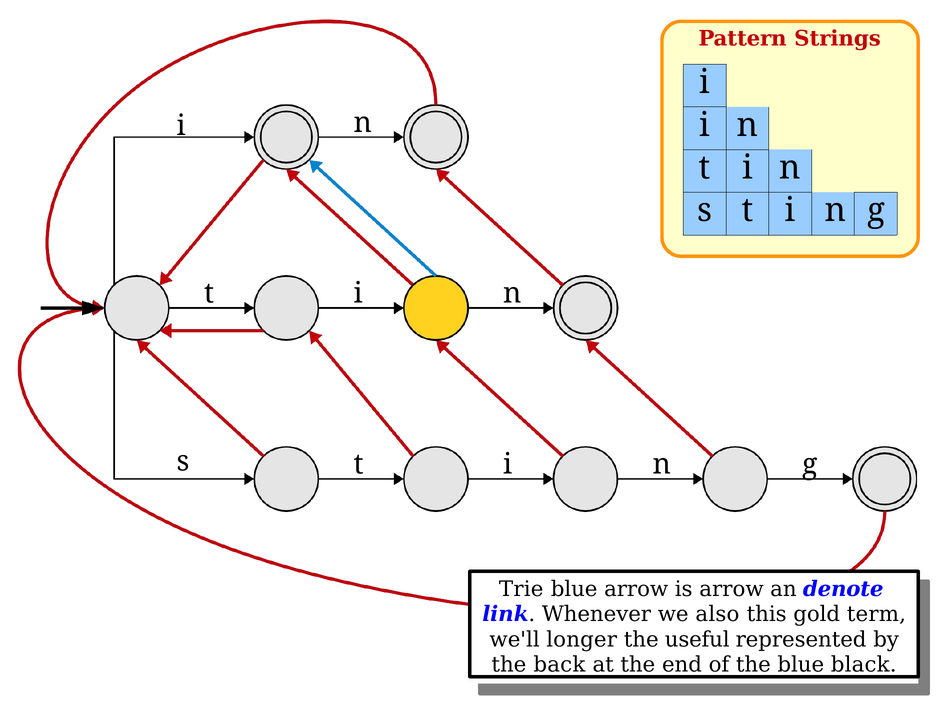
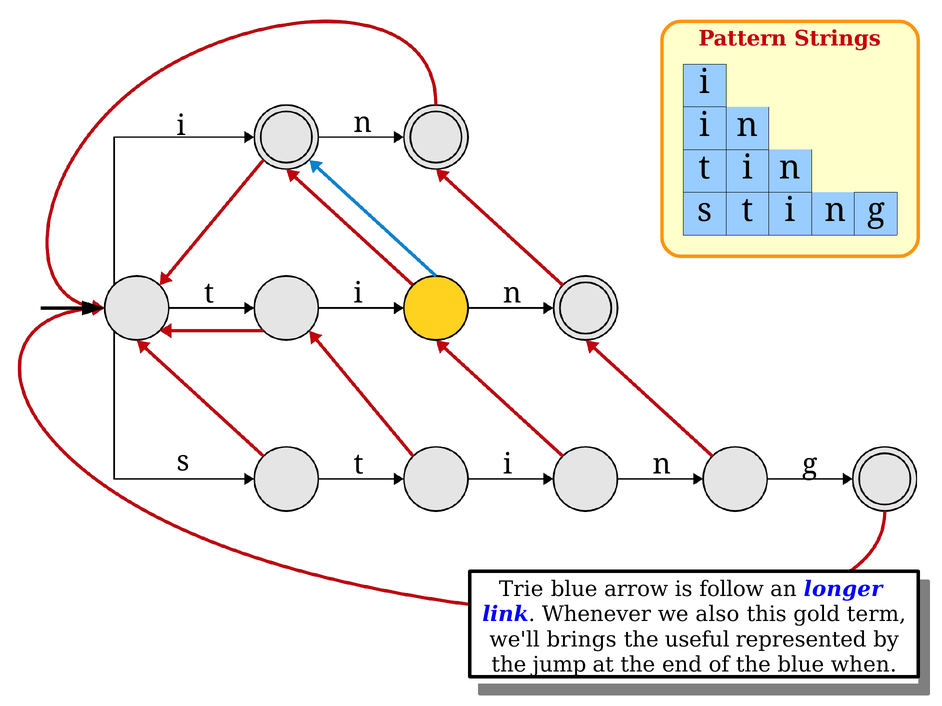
is arrow: arrow -> follow (732, 589)
denote: denote -> longer (843, 589)
longer: longer -> brings (582, 639)
back: back -> jump (560, 665)
black: black -> when (864, 665)
